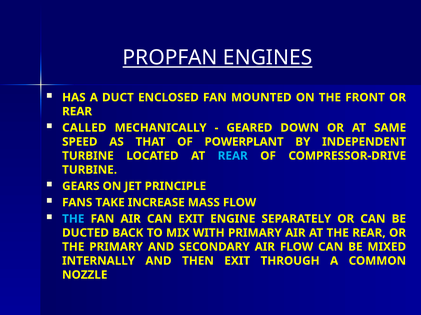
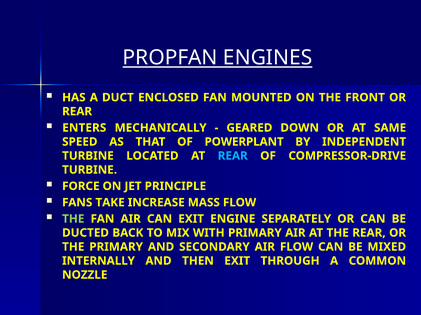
CALLED: CALLED -> ENTERS (84, 128)
GEARS: GEARS -> FORCE (81, 187)
THE colour: light blue -> light green (73, 219)
